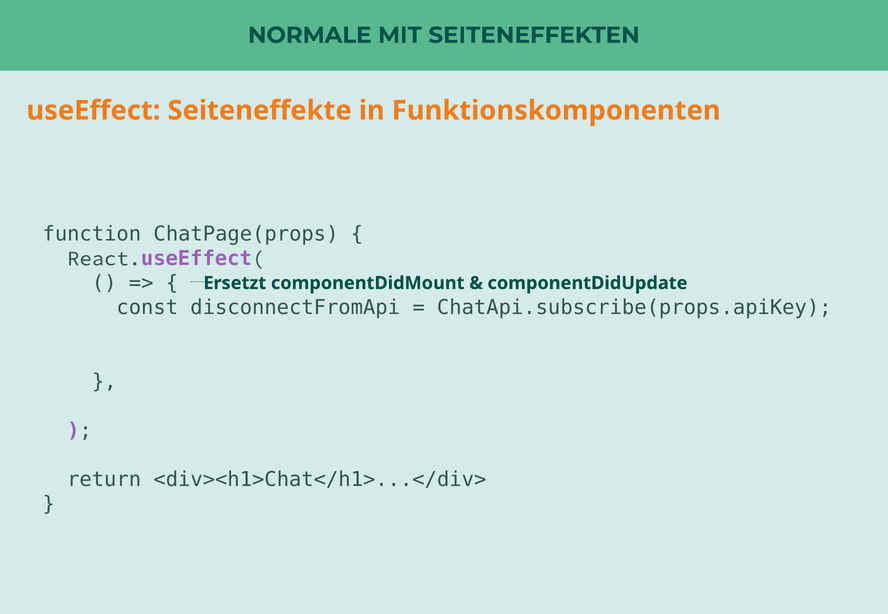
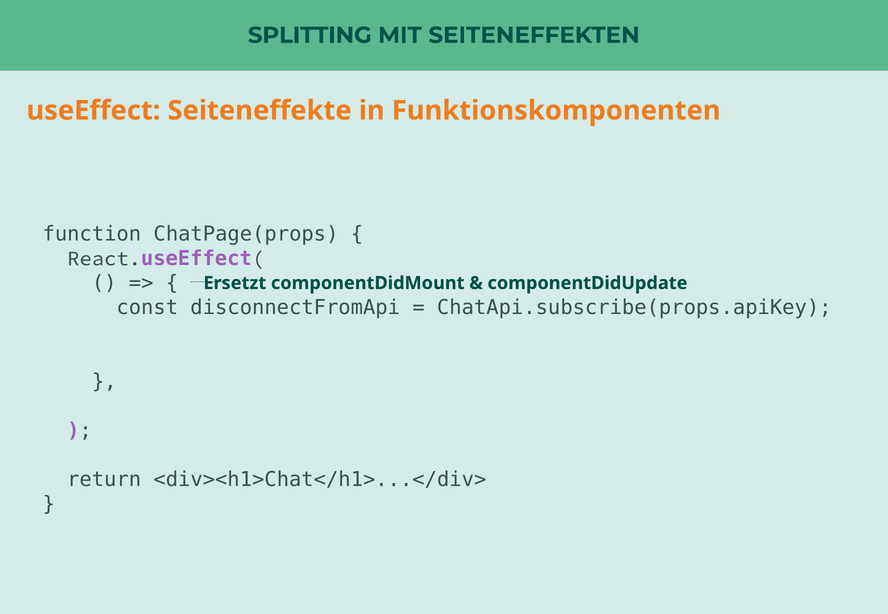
NORMALE: NORMALE -> SPLITTING (310, 35)
